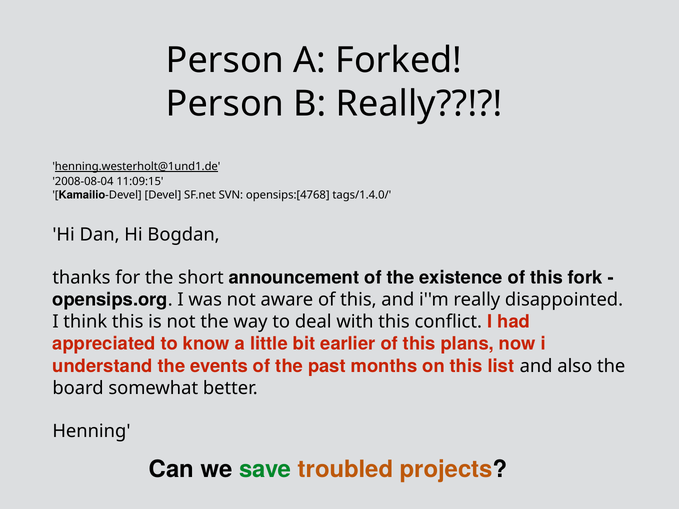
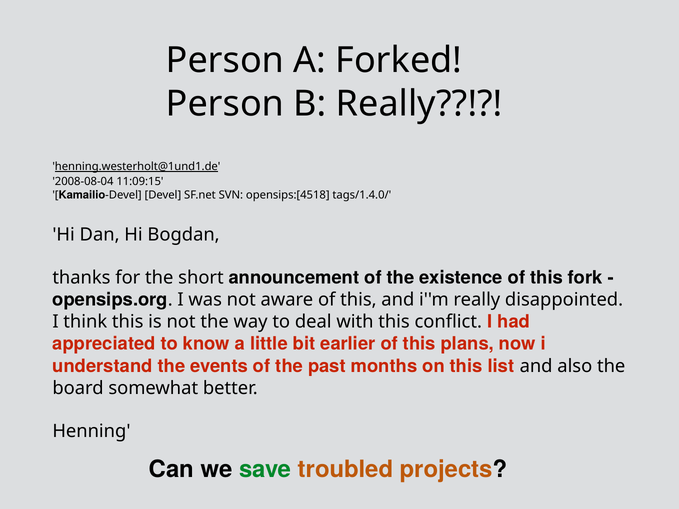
opensips:[4768: opensips:[4768 -> opensips:[4518 (288, 195)
